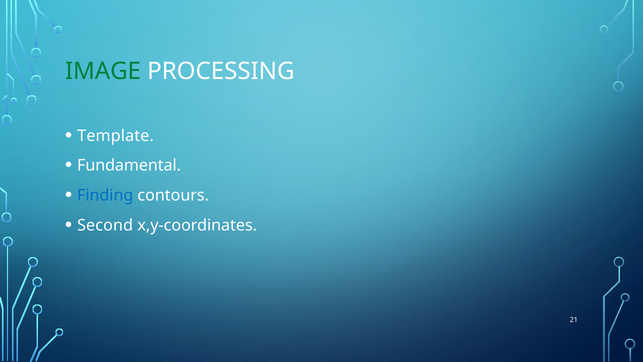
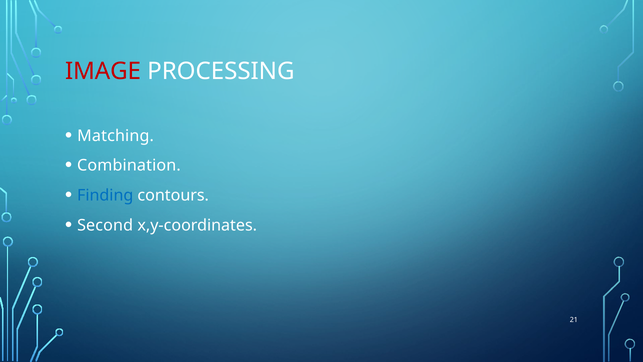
IMAGE colour: green -> red (103, 71)
Template: Template -> Matching (116, 136)
Fundamental: Fundamental -> Combination (129, 166)
